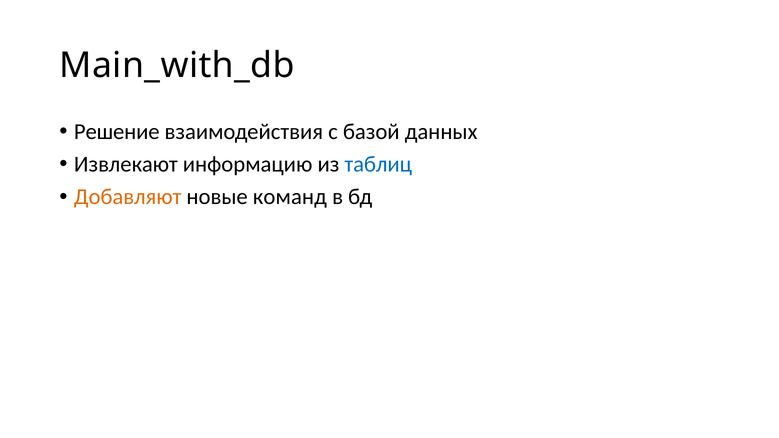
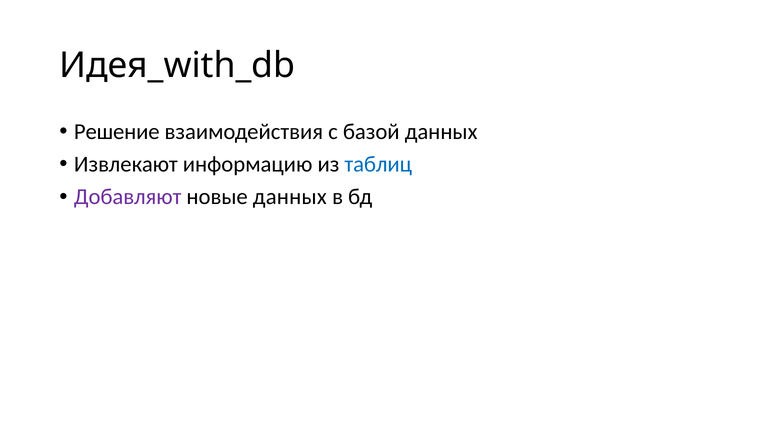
Main_with_db: Main_with_db -> Идея_with_db (177, 65)
Добавляют colour: orange -> purple (128, 197)
новые команд: команд -> данных (290, 197)
